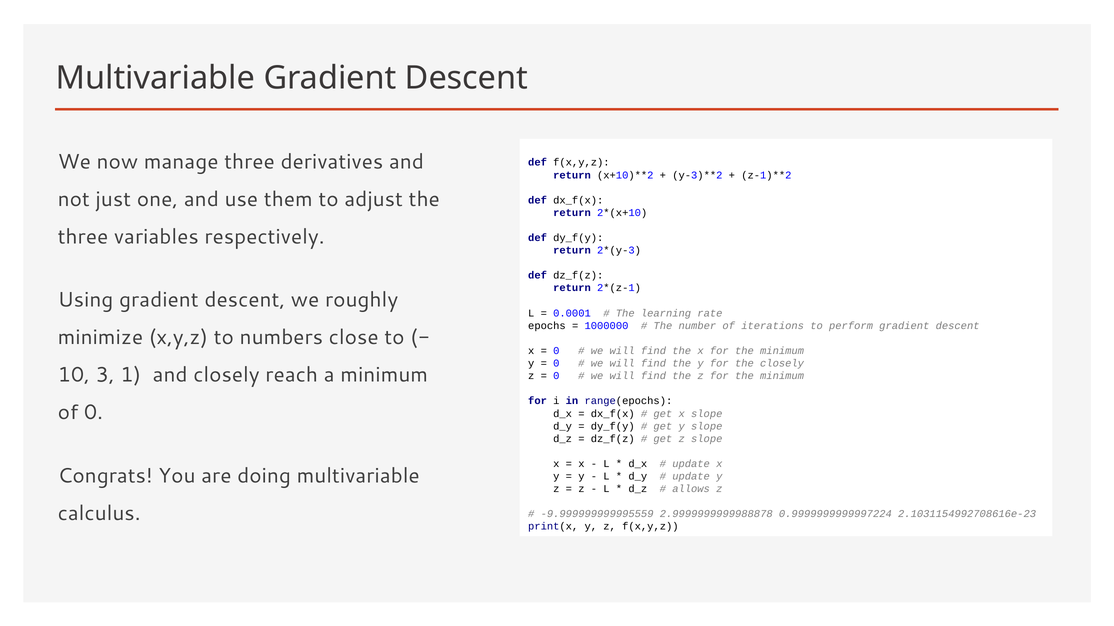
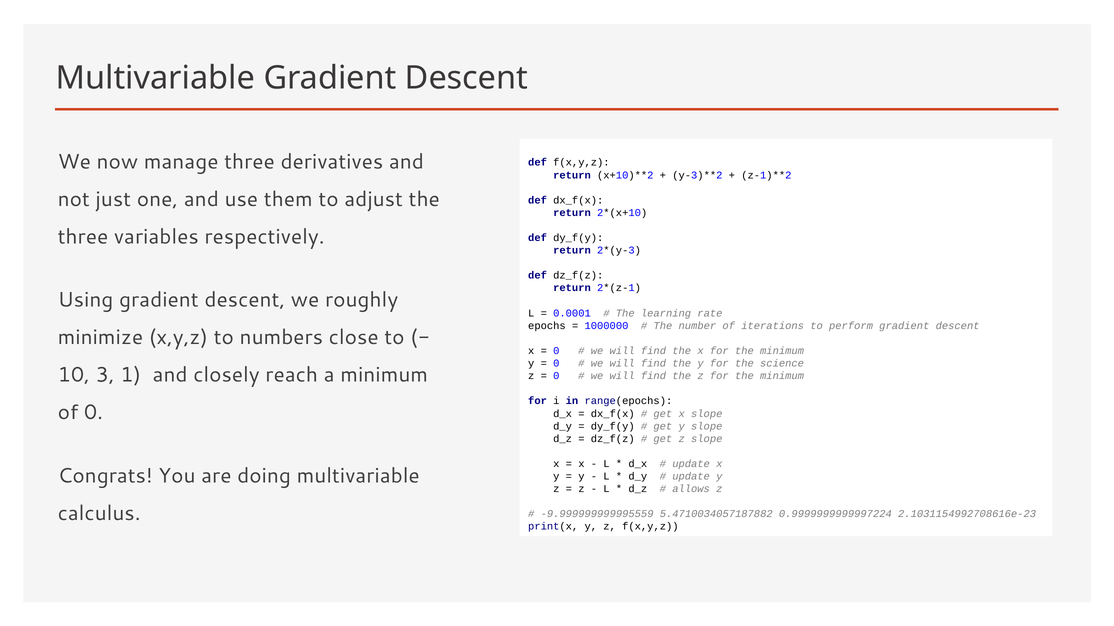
the closely: closely -> science (782, 364)
2.9999999999988878: 2.9999999999988878 -> 5.4710034057187882 (716, 514)
